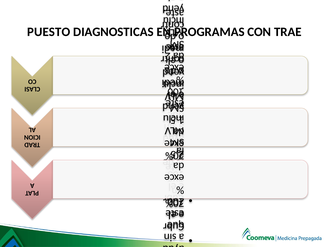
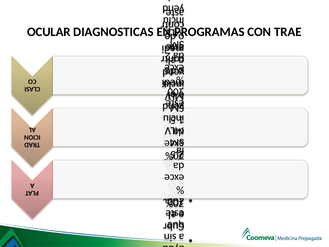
PUESTO: PUESTO -> OCULAR (49, 32)
